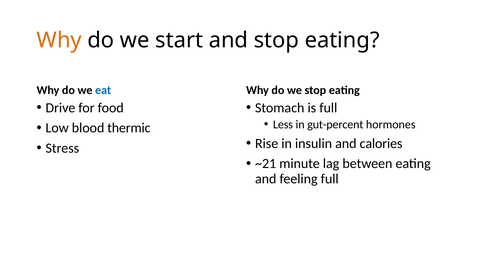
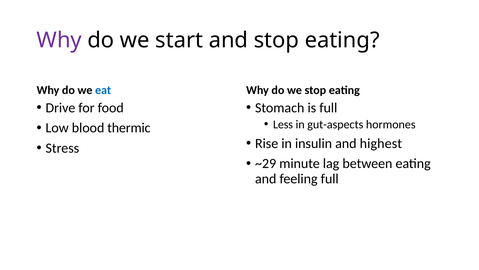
Why colour: orange -> purple (59, 40)
gut-percent: gut-percent -> gut-aspects (335, 124)
calories: calories -> highest (381, 143)
~21: ~21 -> ~29 (266, 163)
